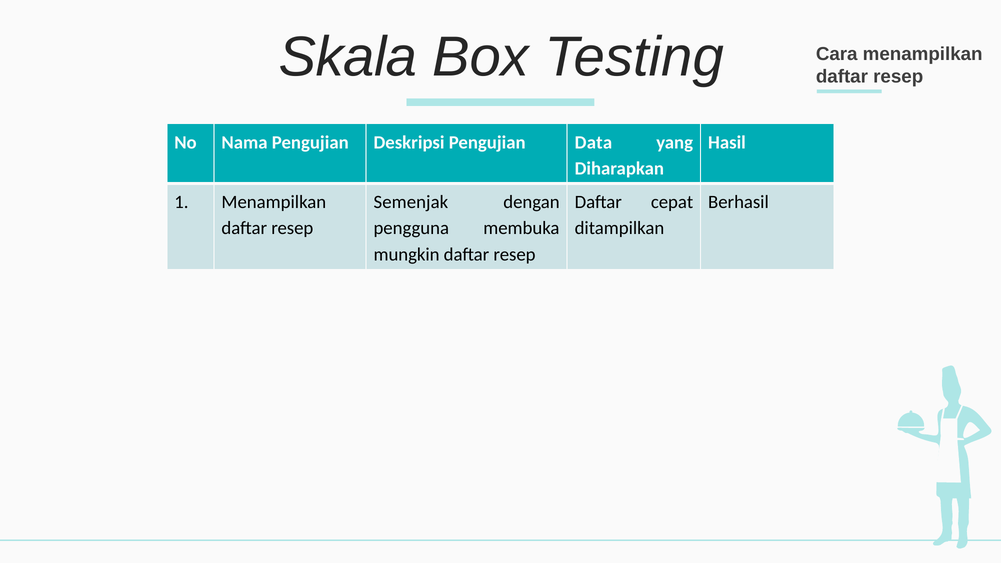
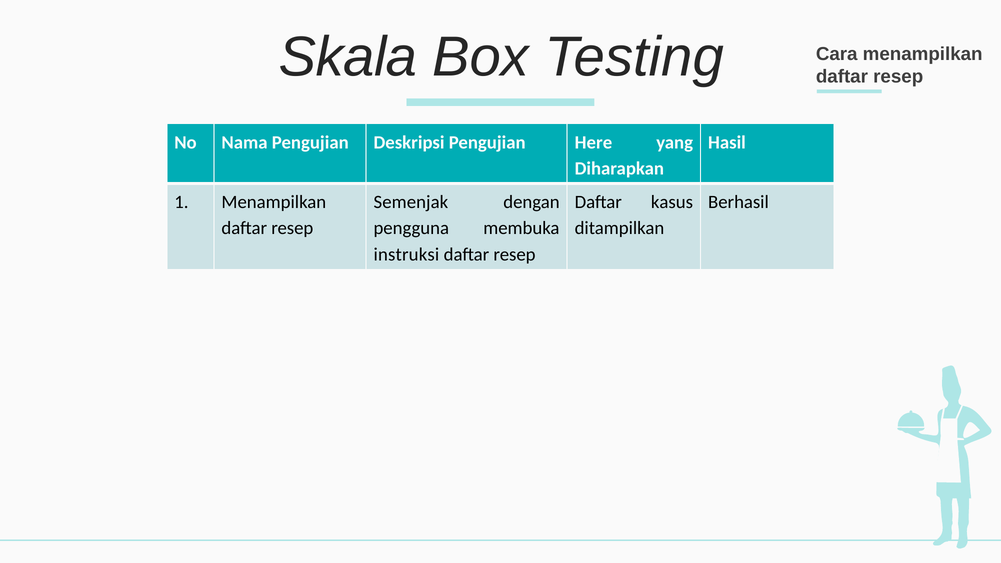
Data: Data -> Here (593, 142)
cepat: cepat -> kasus (672, 202)
mungkin: mungkin -> instruksi (406, 254)
